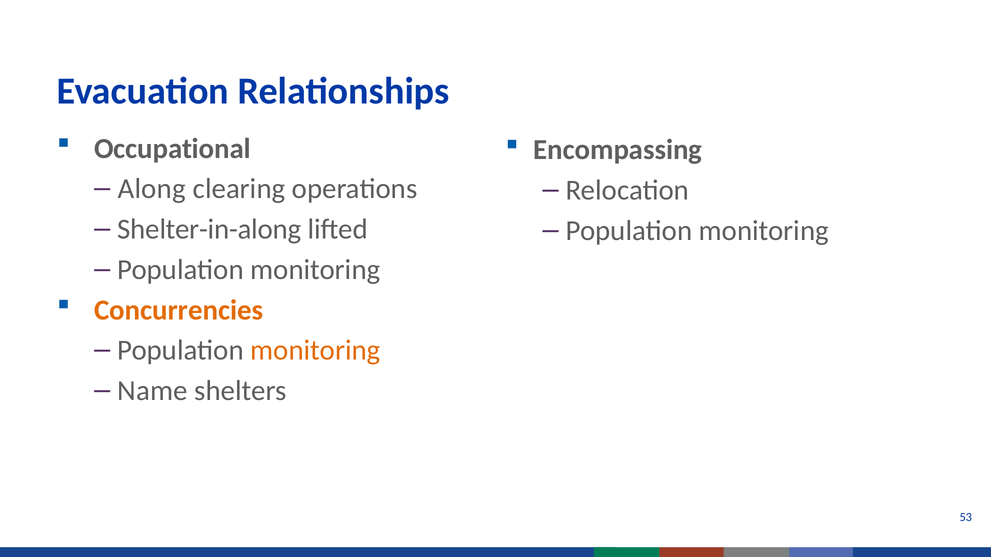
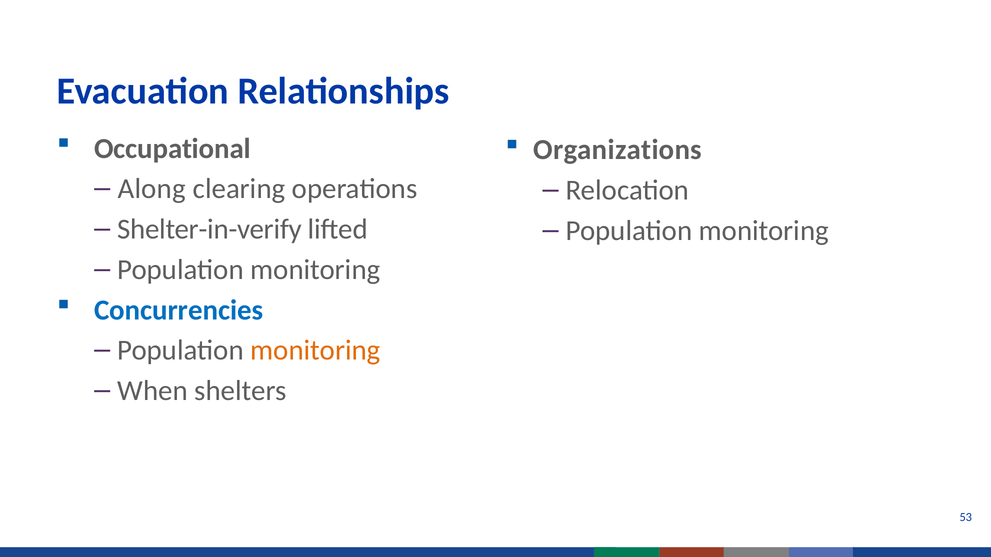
Encompassing: Encompassing -> Organizations (618, 150)
Shelter-in-along: Shelter-in-along -> Shelter-in-verify (209, 229)
Concurrencies colour: orange -> blue (179, 310)
Name: Name -> When (153, 391)
